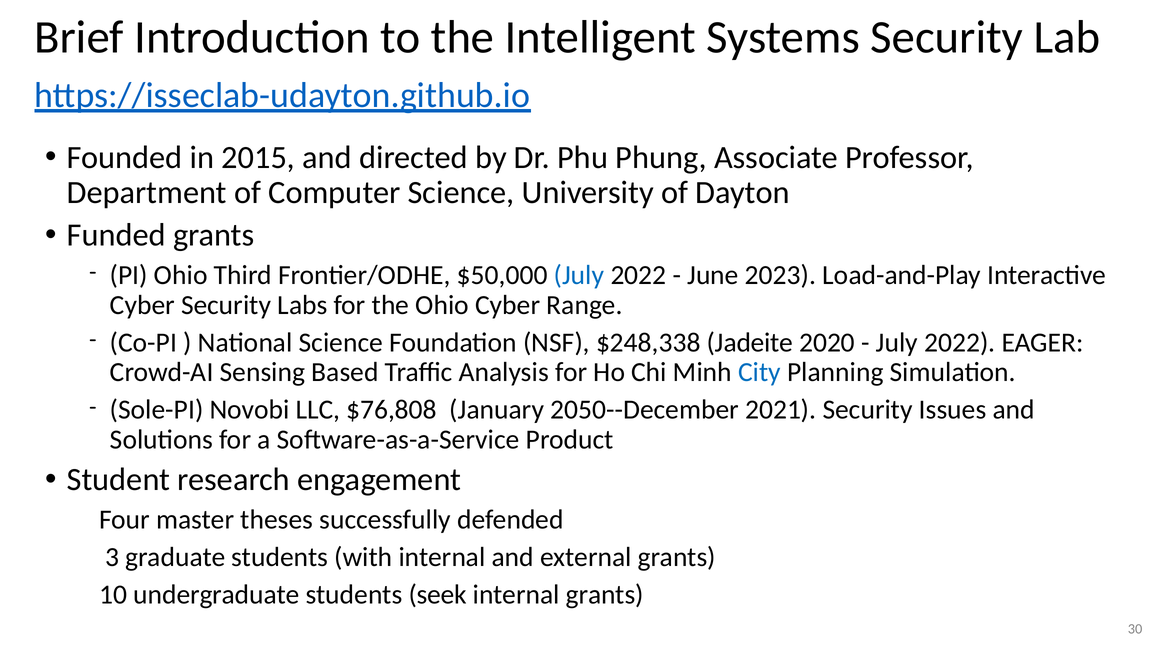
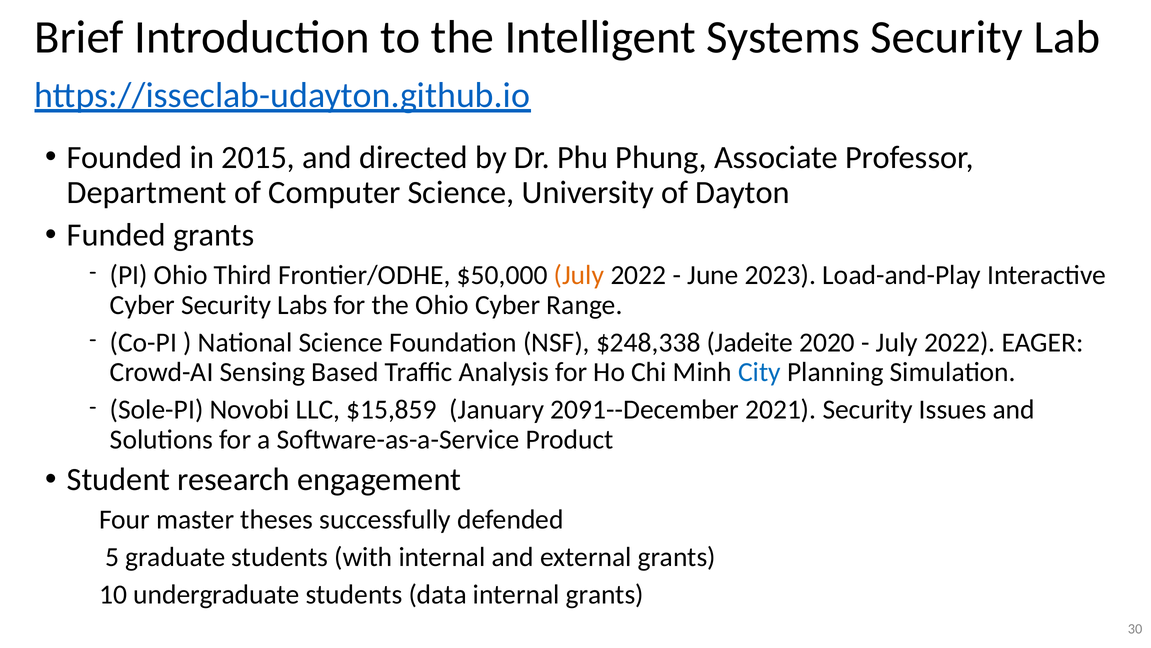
July colour: blue -> orange (579, 275)
$76,808: $76,808 -> $15,859 (392, 410)
2050--December: 2050--December -> 2091--December (645, 410)
3: 3 -> 5 (112, 557)
seek: seek -> data (438, 594)
